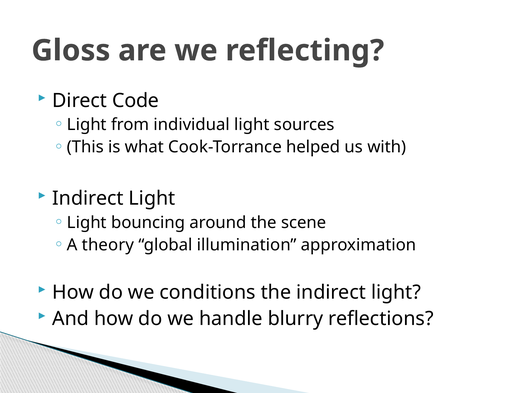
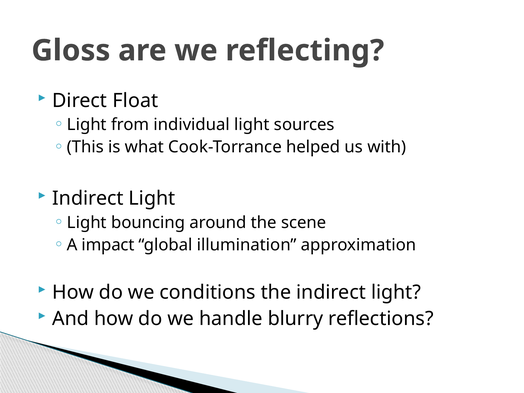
Code: Code -> Float (135, 101)
theory: theory -> impact (108, 245)
